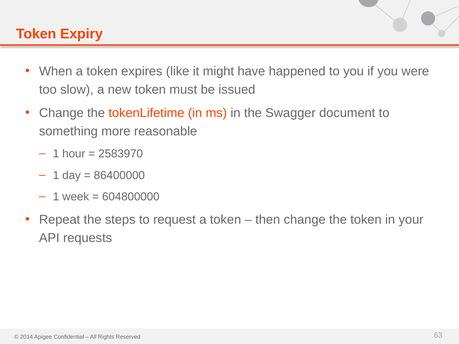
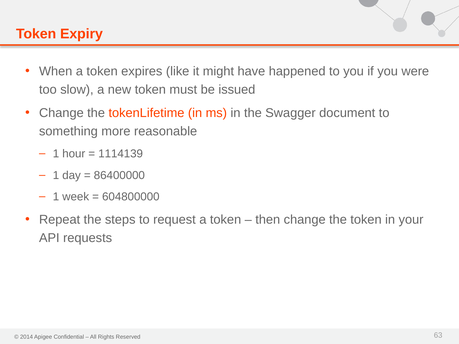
2583970: 2583970 -> 1114139 (121, 154)
